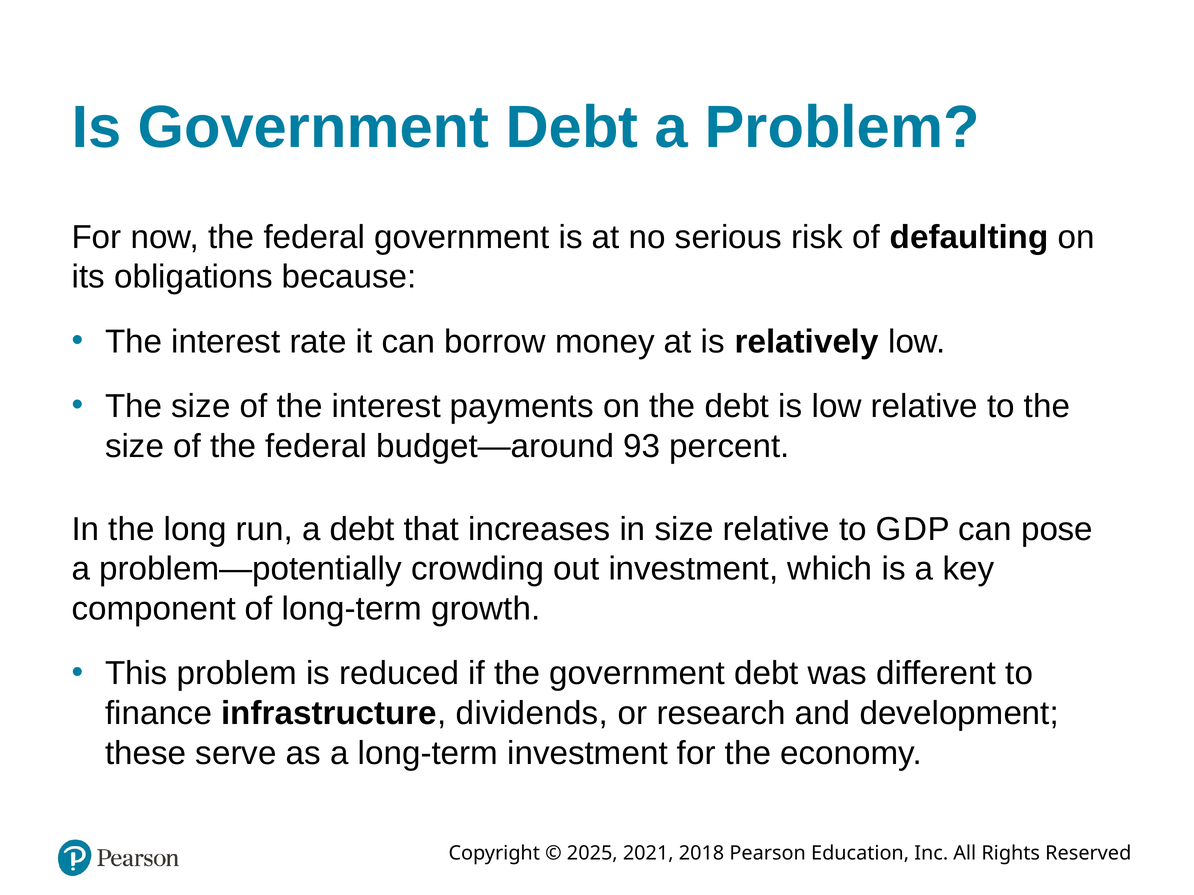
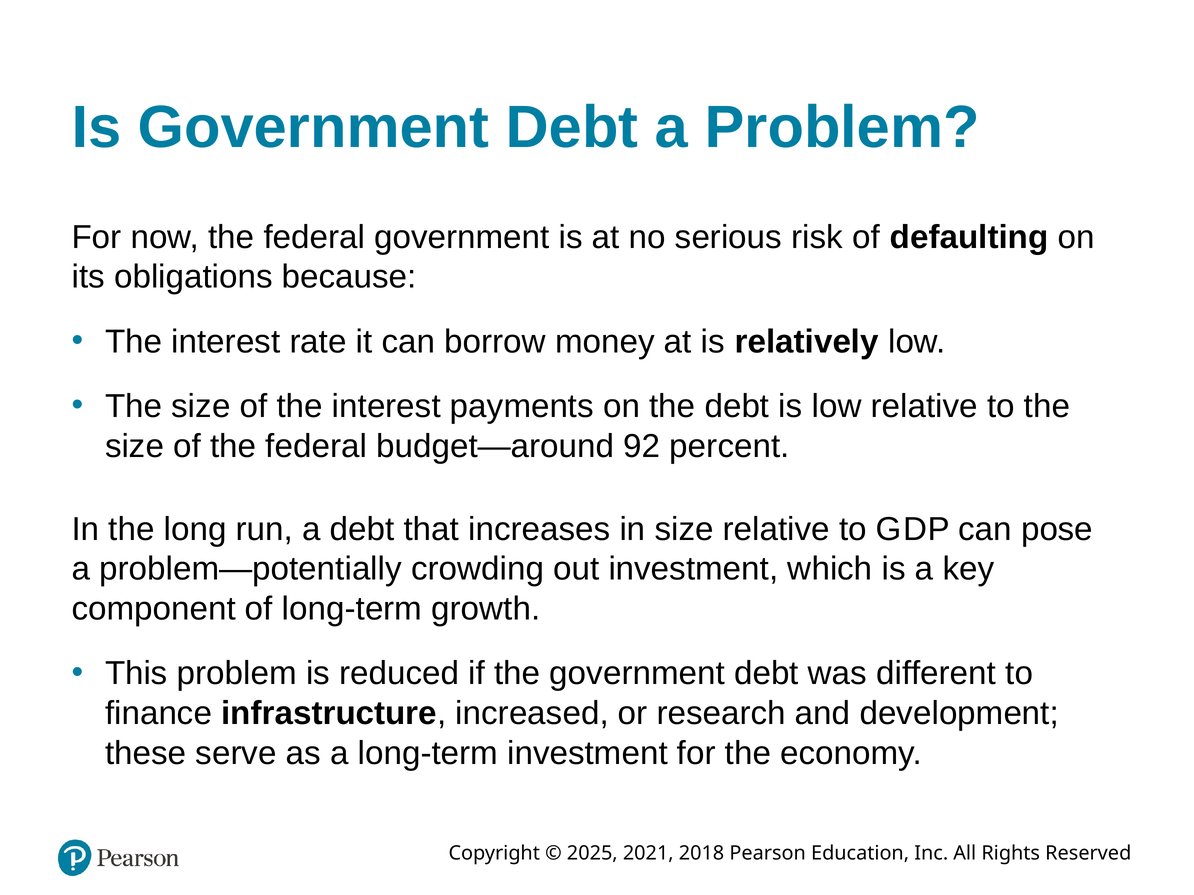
93: 93 -> 92 (642, 446)
dividends: dividends -> increased (532, 714)
